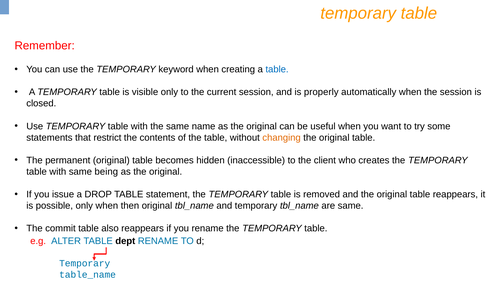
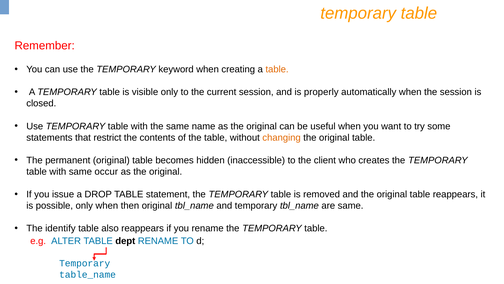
table colour: blue -> orange (277, 69)
being: being -> occur (106, 171)
commit: commit -> identify (60, 228)
